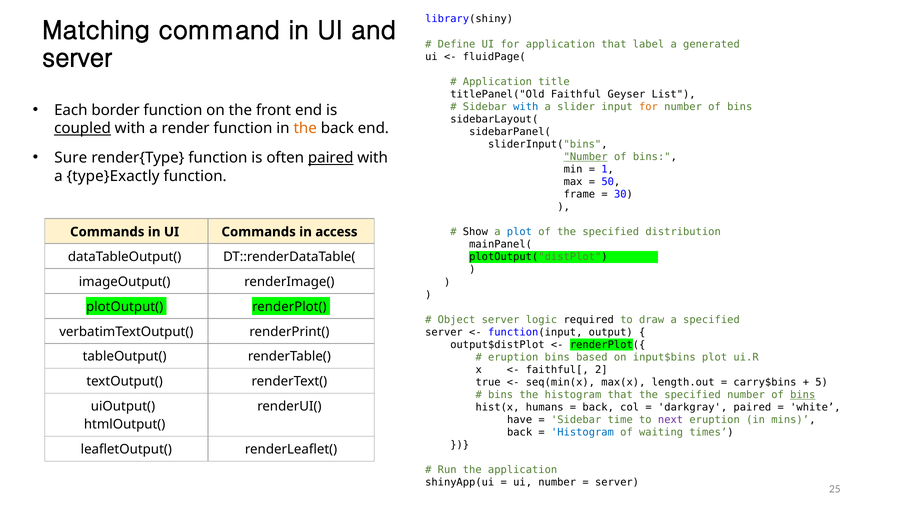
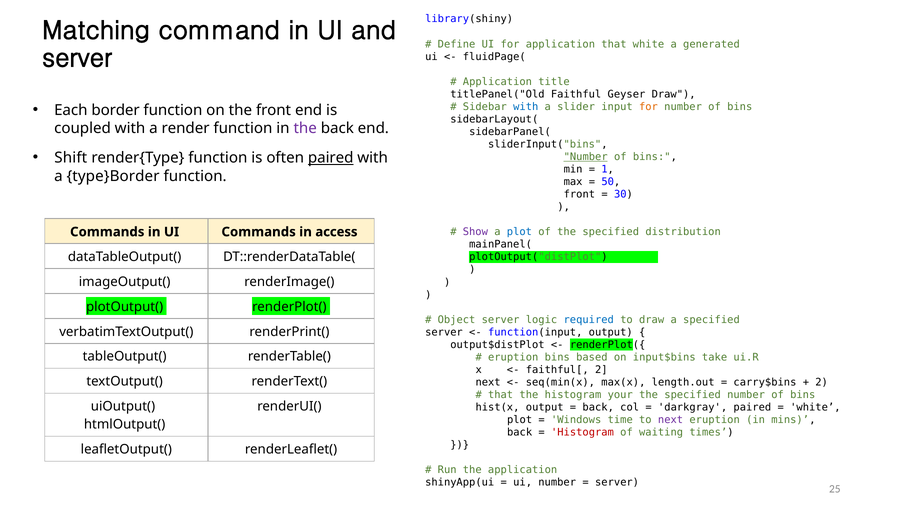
that label: label -> white (648, 44)
Geyser List: List -> Draw (674, 94)
coupled underline: present -> none (83, 128)
the colour: orange -> purple (305, 128)
Sure: Sure -> Shift (71, 158)
type}Exactly: type}Exactly -> type}Border (113, 176)
frame: frame -> front (579, 194)
Show colour: black -> purple (475, 232)
required colour: black -> blue (589, 320)
input$bins plot: plot -> take (715, 357)
true: true -> next (488, 382)
5: 5 -> 2 (822, 382)
bins: bins -> that (501, 395)
histogram that: that -> your (620, 395)
bins underline: present -> none (803, 395)
hist(x humans: humans -> output (545, 407)
have: have -> plot (520, 420)
Sidebar: Sidebar -> Windows (576, 420)
Histogram colour: blue -> red (582, 432)
